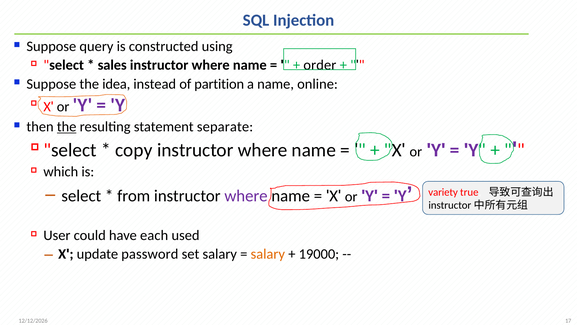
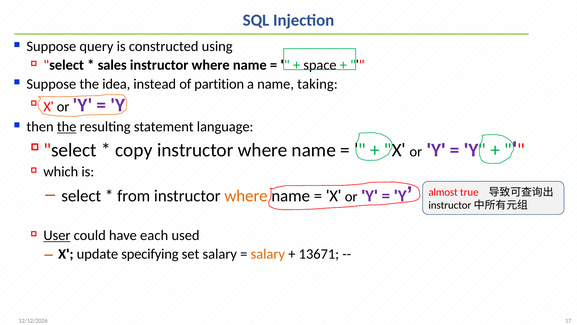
order: order -> space (320, 65)
online: online -> taking (317, 84)
separate: separate -> language (225, 127)
where colour: purple -> orange (246, 196)
variety: variety -> almost (443, 192)
User underline: none -> present (57, 235)
password: password -> specifying (150, 254)
19000: 19000 -> 13671 (319, 254)
